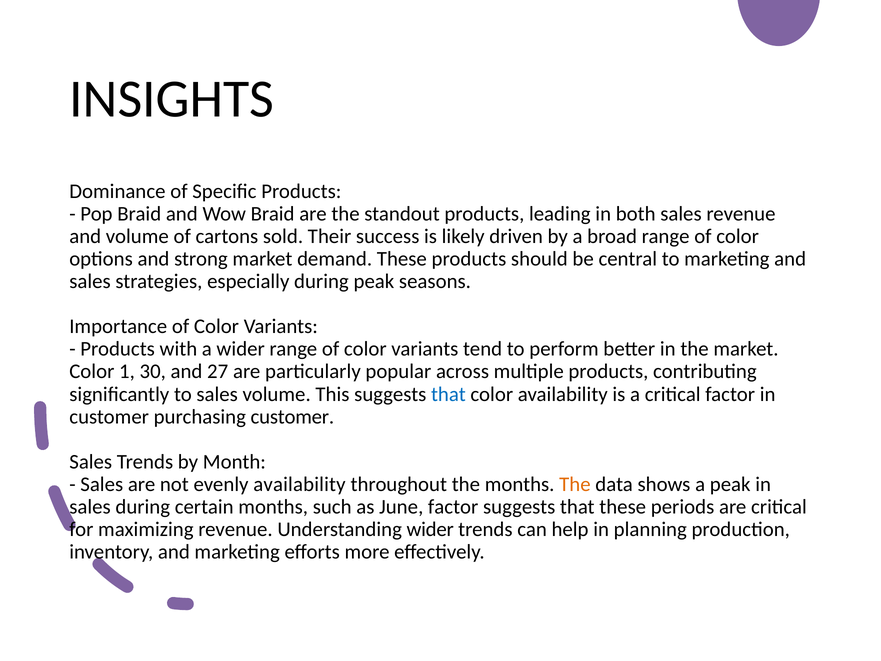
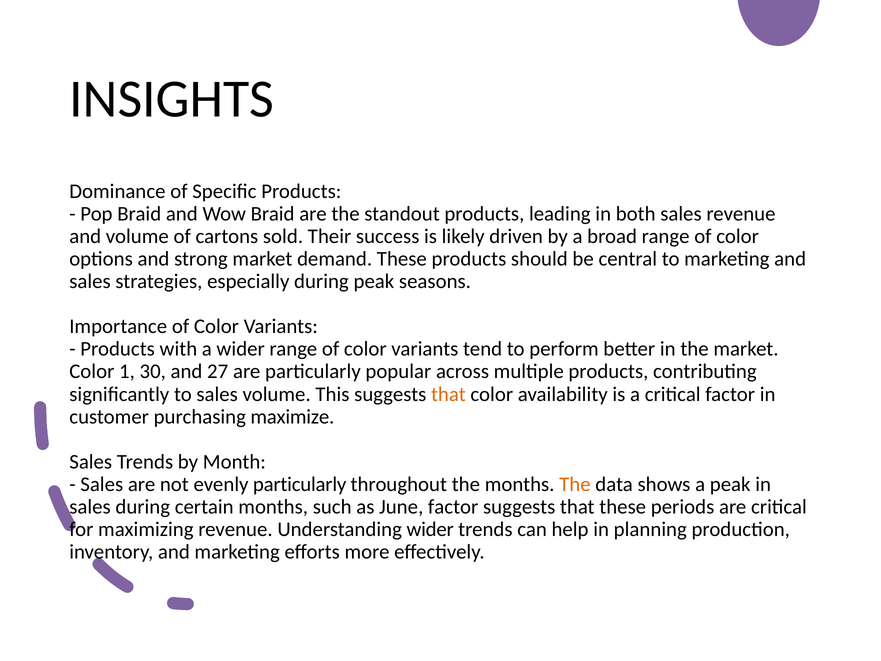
that colour: blue -> orange (448, 394)
purchasing customer: customer -> maximize (292, 416)
evenly availability: availability -> particularly (300, 484)
